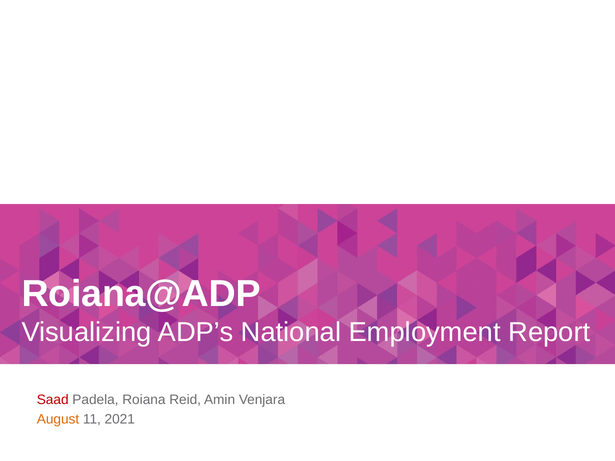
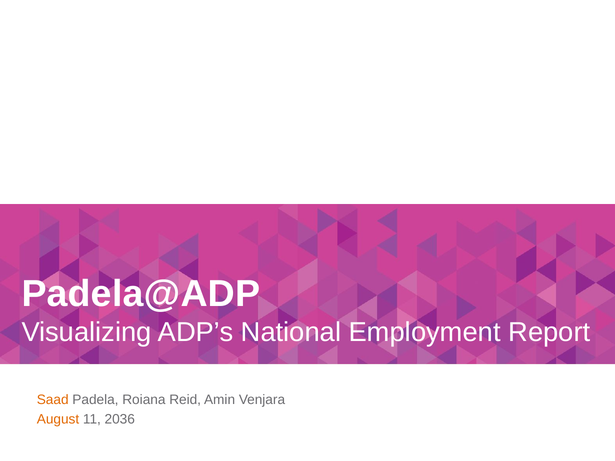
Roiana@ADP: Roiana@ADP -> Padela@ADP (141, 294)
Saad colour: red -> orange (53, 400)
2021: 2021 -> 2036 (120, 419)
